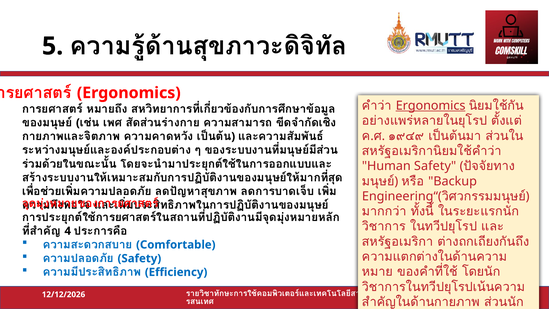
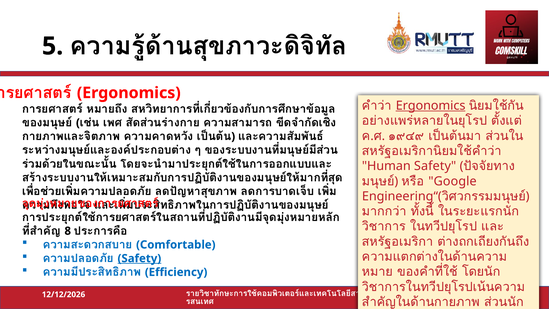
Backup: Backup -> Google (453, 181)
4: 4 -> 8 (68, 231)
Safety underline: none -> present (139, 258)
